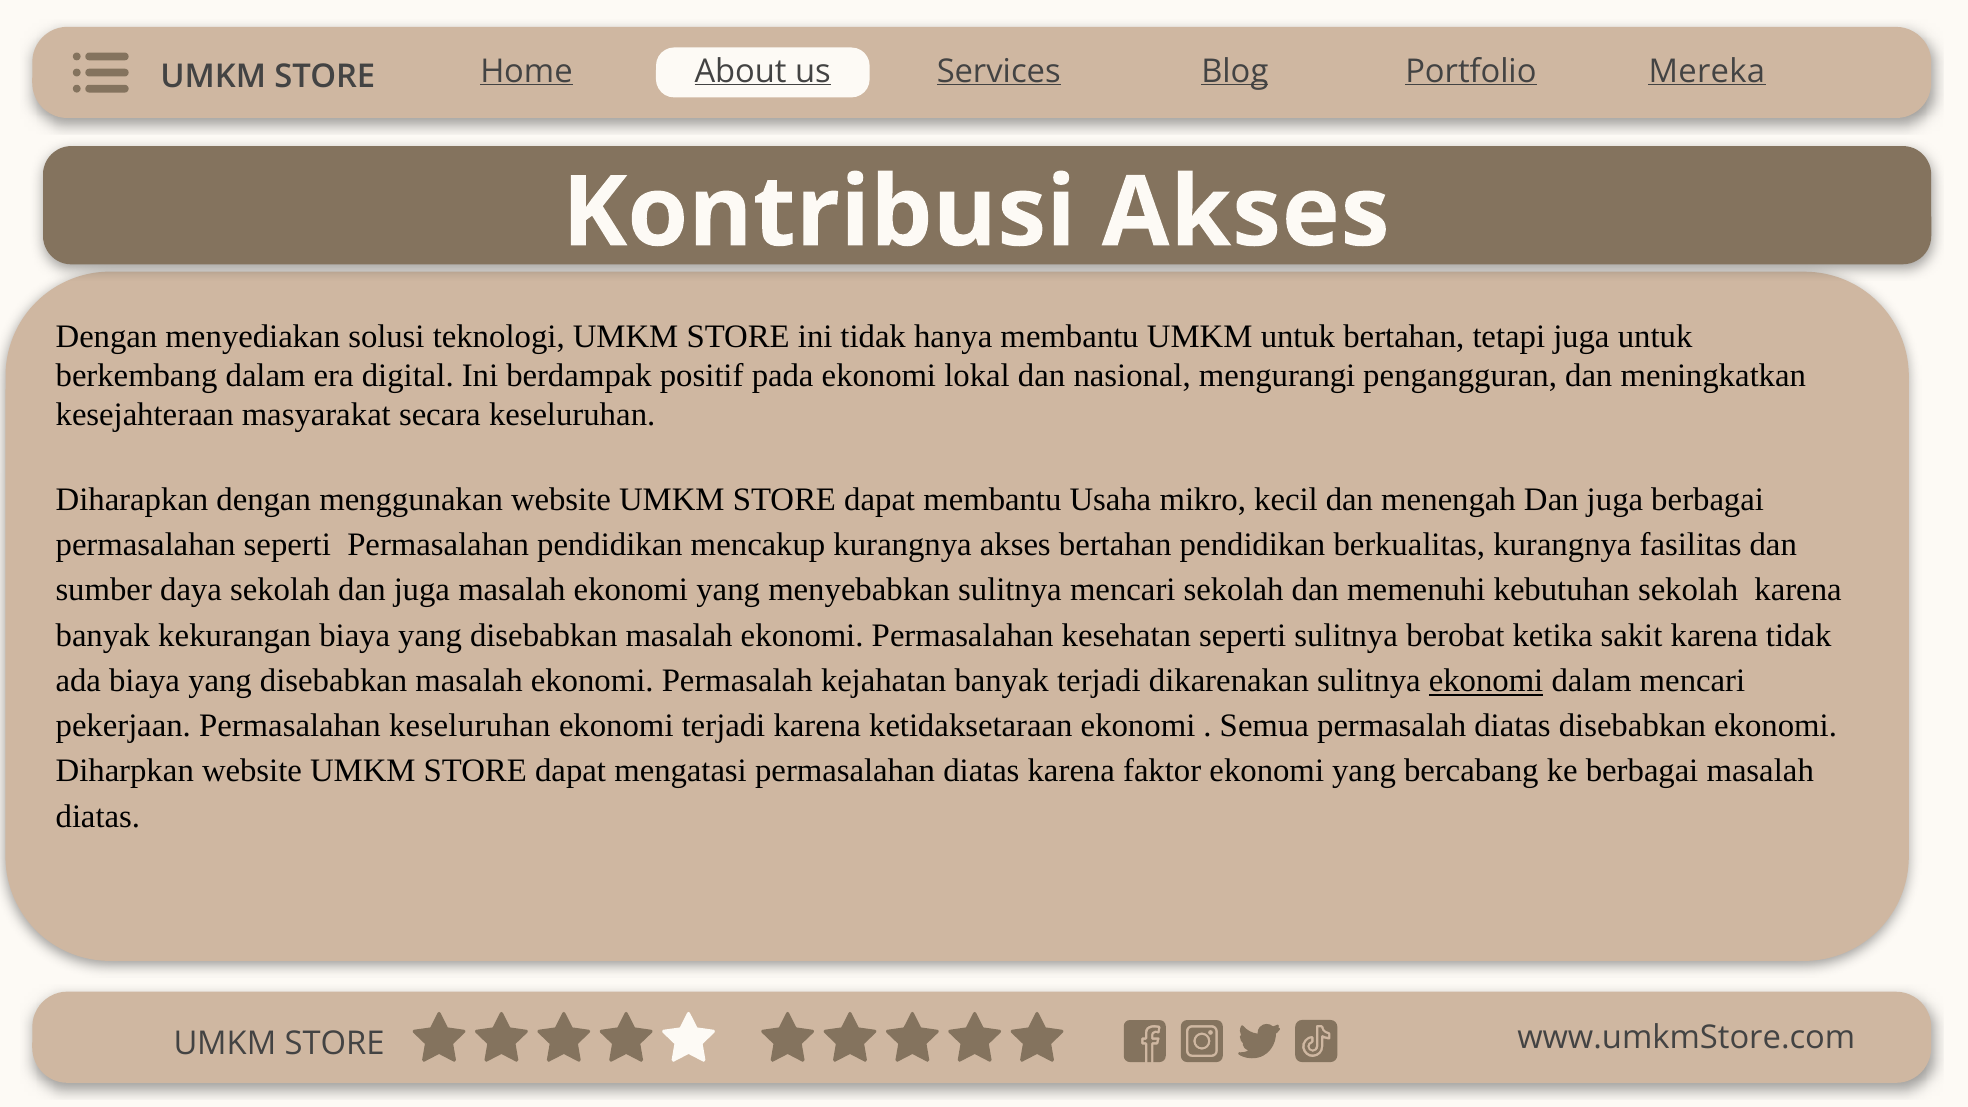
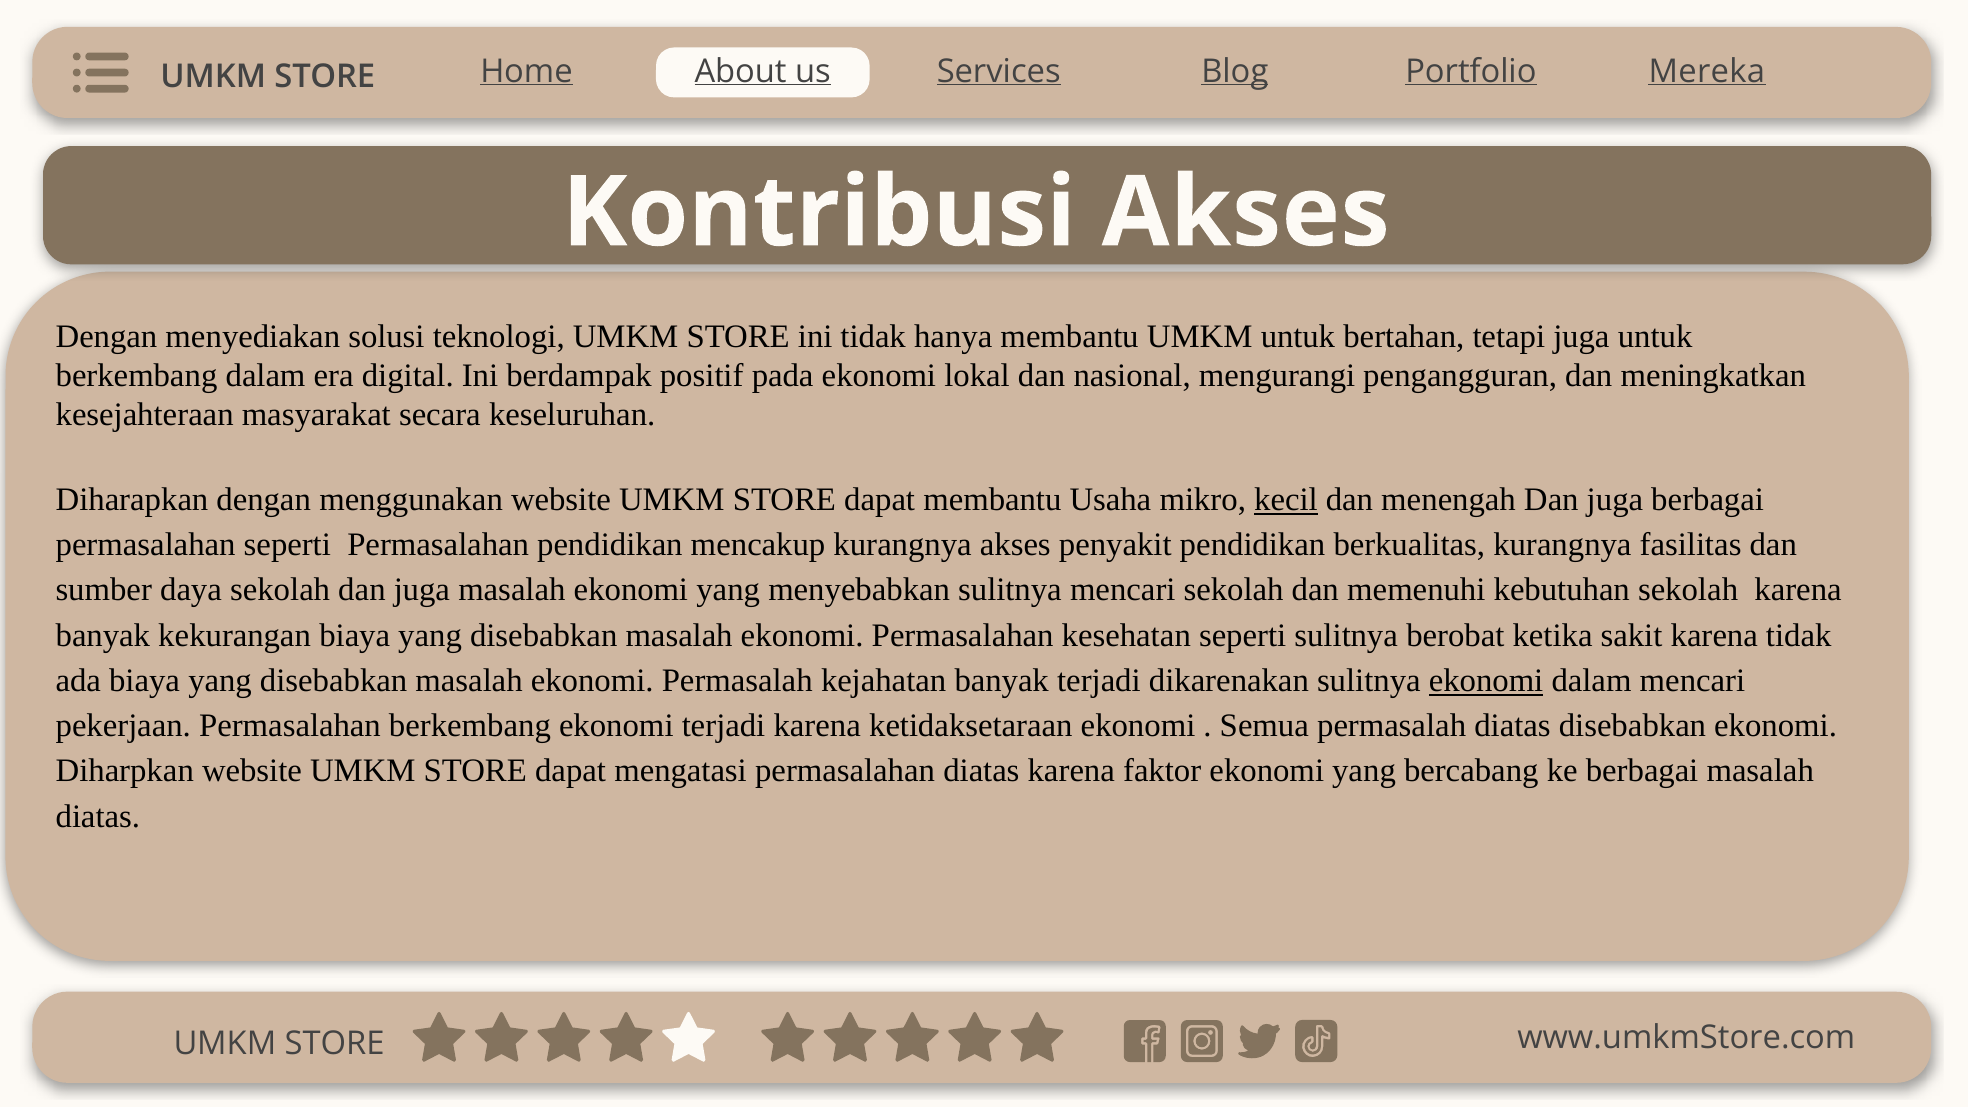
kecil underline: none -> present (1286, 500)
akses bertahan: bertahan -> penyakit (1115, 545)
Permasalahan keseluruhan: keseluruhan -> berkembang (470, 726)
